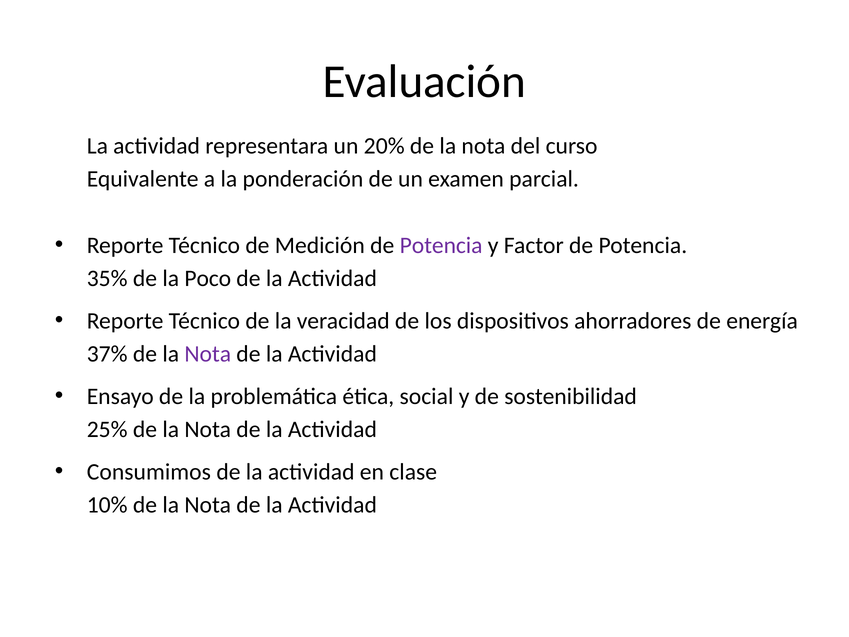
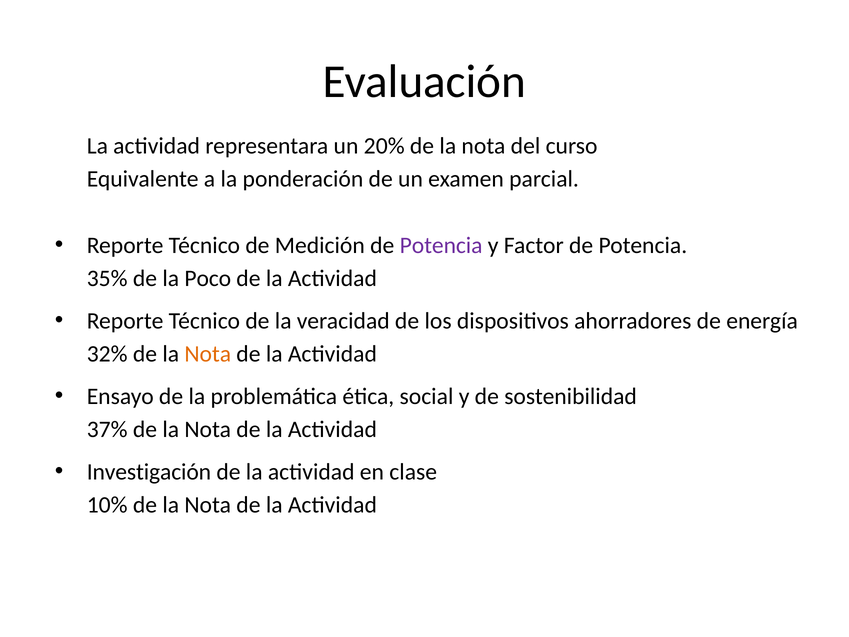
37%: 37% -> 32% (107, 354)
Nota colour: purple -> orange (208, 354)
25%: 25% -> 37% (107, 429)
Consumimos: Consumimos -> Investigación (149, 472)
